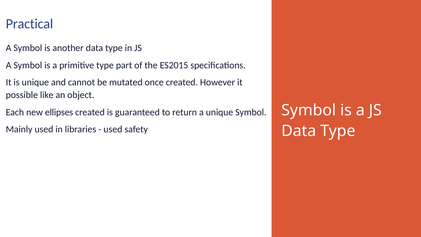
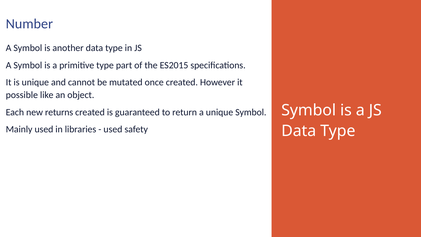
Practical: Practical -> Number (29, 24)
ellipses: ellipses -> returns (59, 112)
